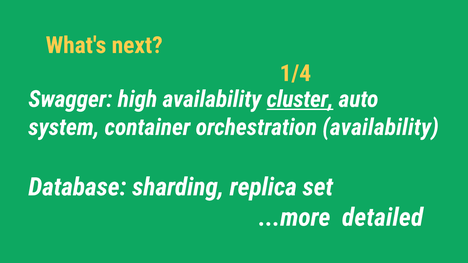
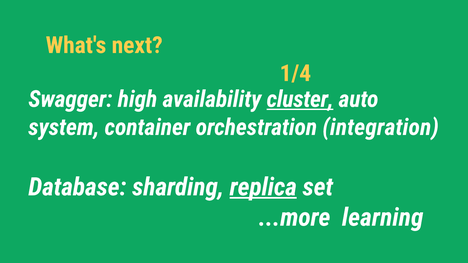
orchestration availability: availability -> integration (381, 127)
replica underline: none -> present (263, 187)
detailed: detailed -> learning (383, 218)
